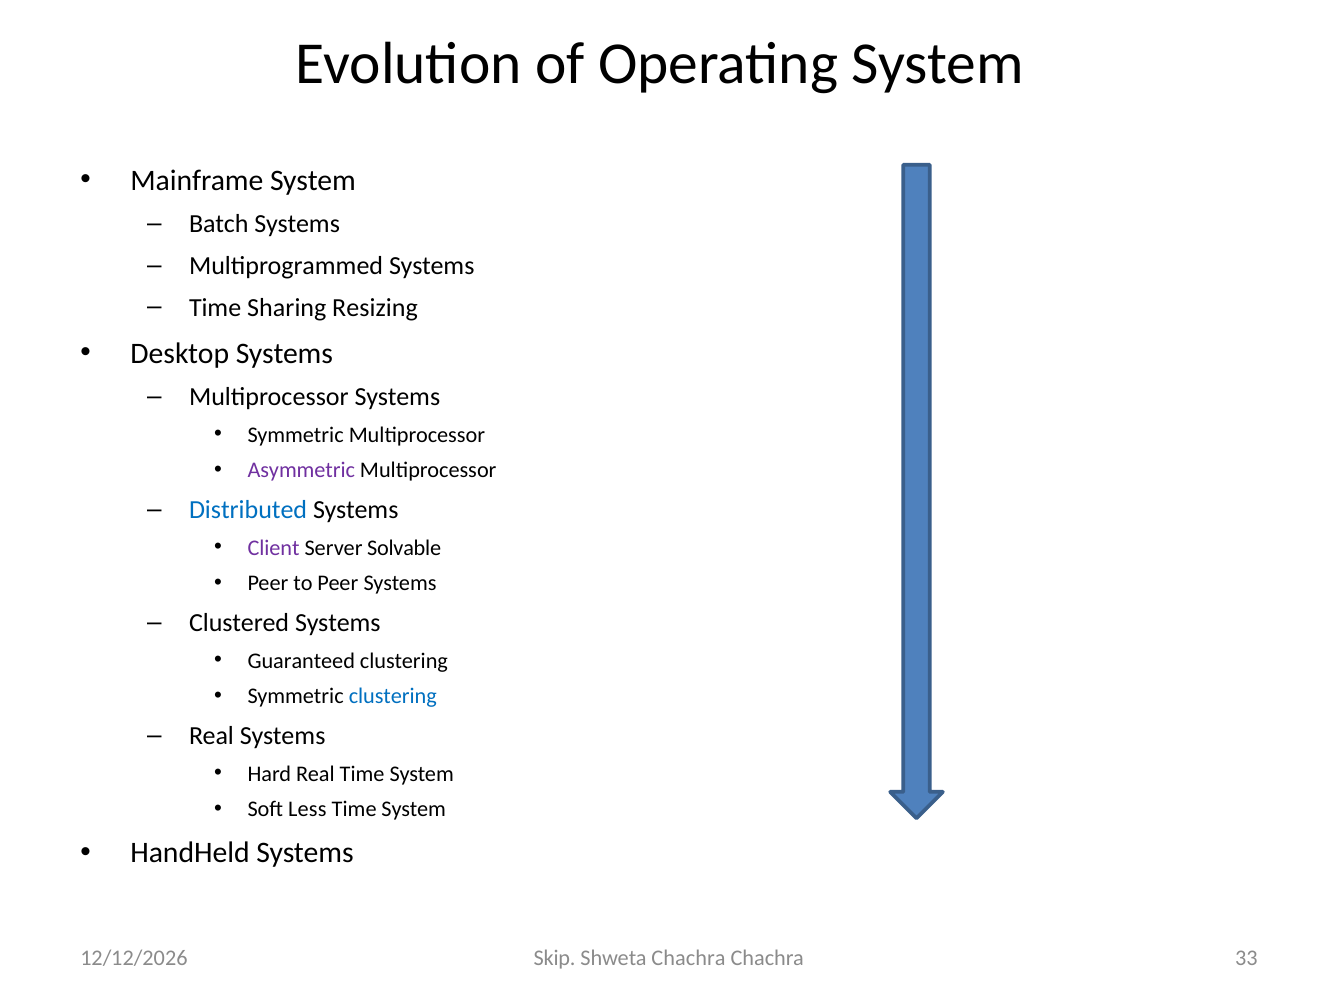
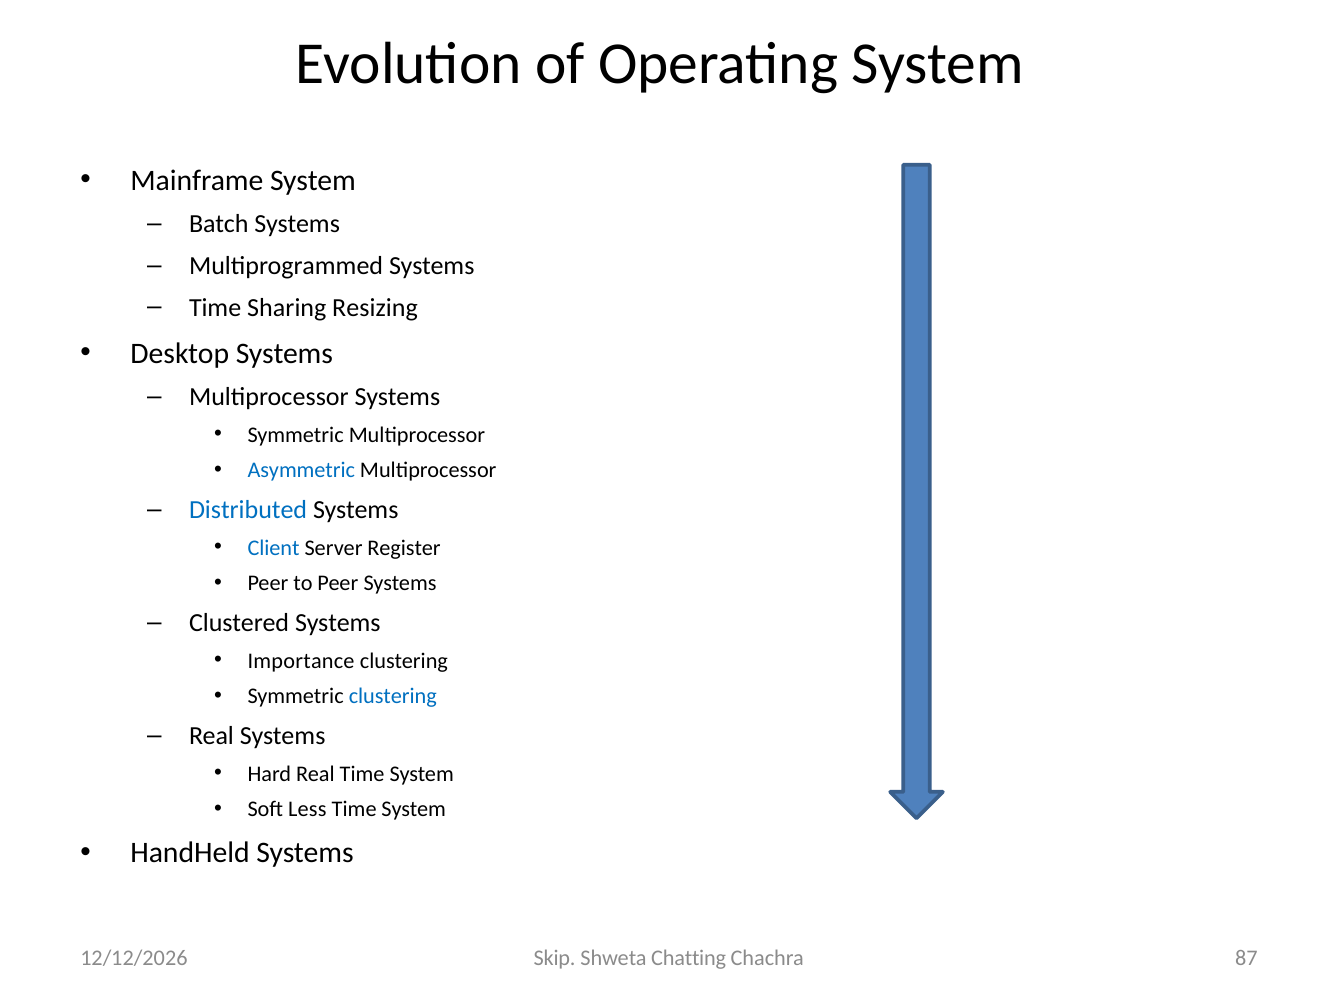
Asymmetric colour: purple -> blue (301, 470)
Client colour: purple -> blue (274, 547)
Solvable: Solvable -> Register (404, 547)
Guaranteed: Guaranteed -> Importance (301, 660)
Shweta Chachra: Chachra -> Chatting (689, 958)
33: 33 -> 87 (1246, 958)
